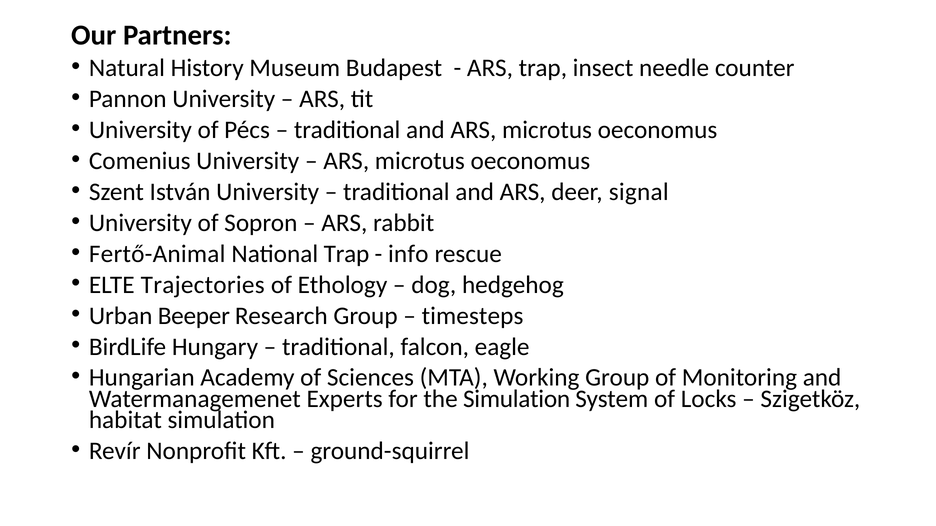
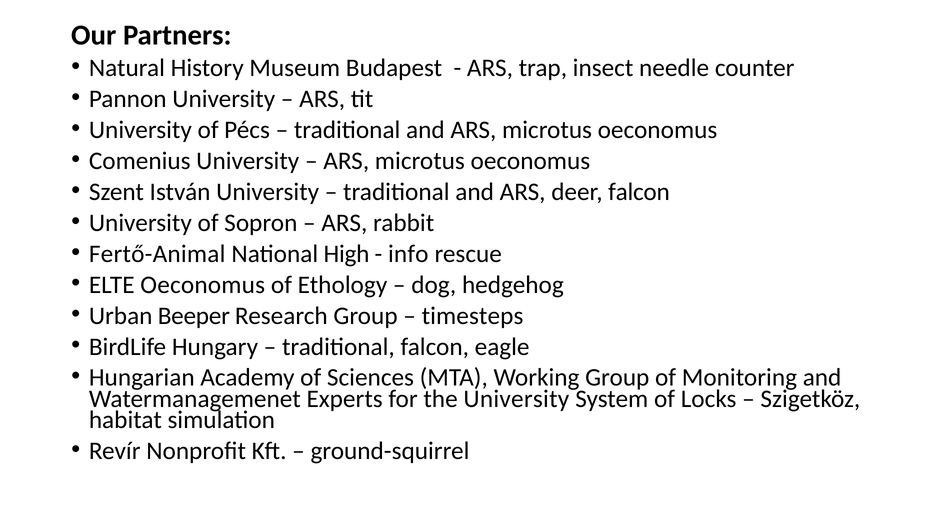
deer signal: signal -> falcon (639, 192)
National Trap: Trap -> High (347, 254)
ELTE Trajectories: Trajectories -> Oeconomus (203, 285)
the Simulation: Simulation -> University (516, 399)
